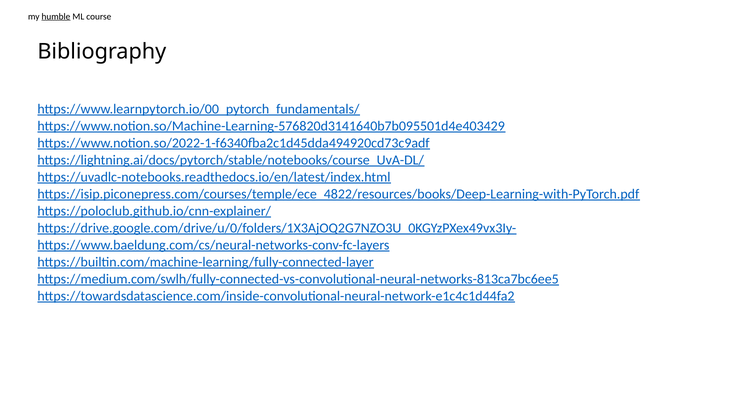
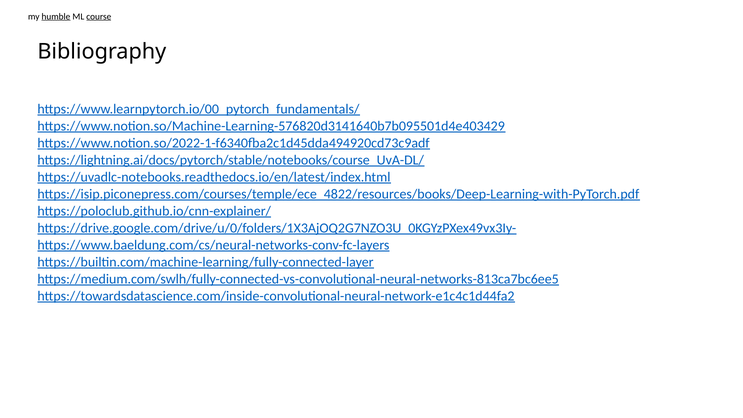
course underline: none -> present (99, 16)
